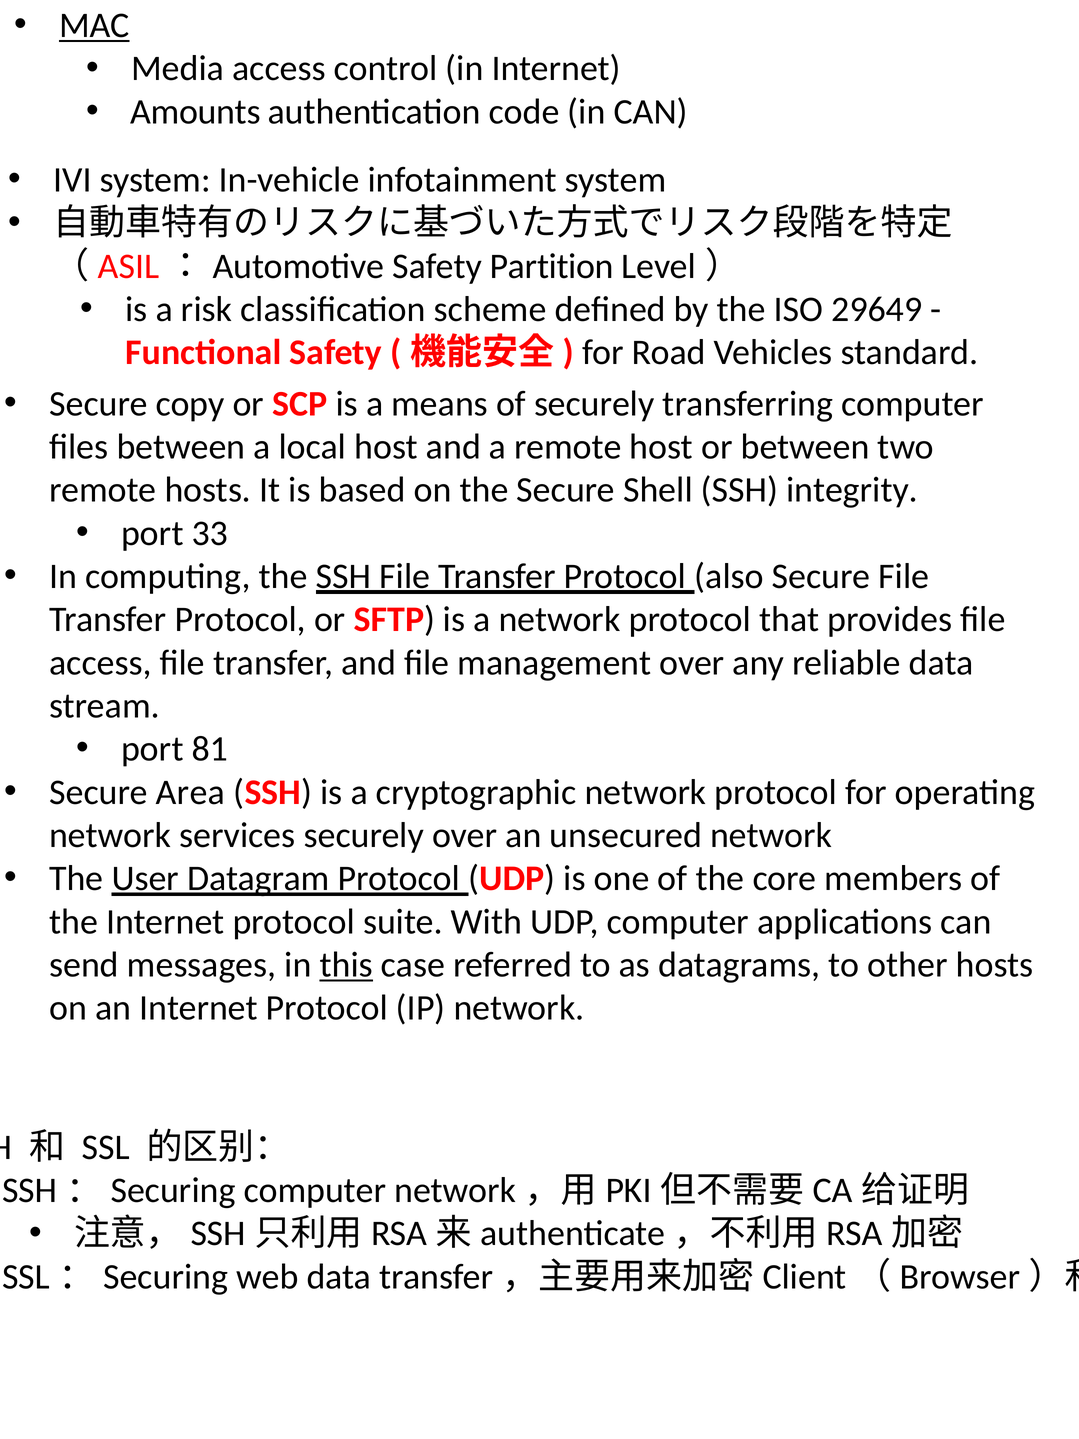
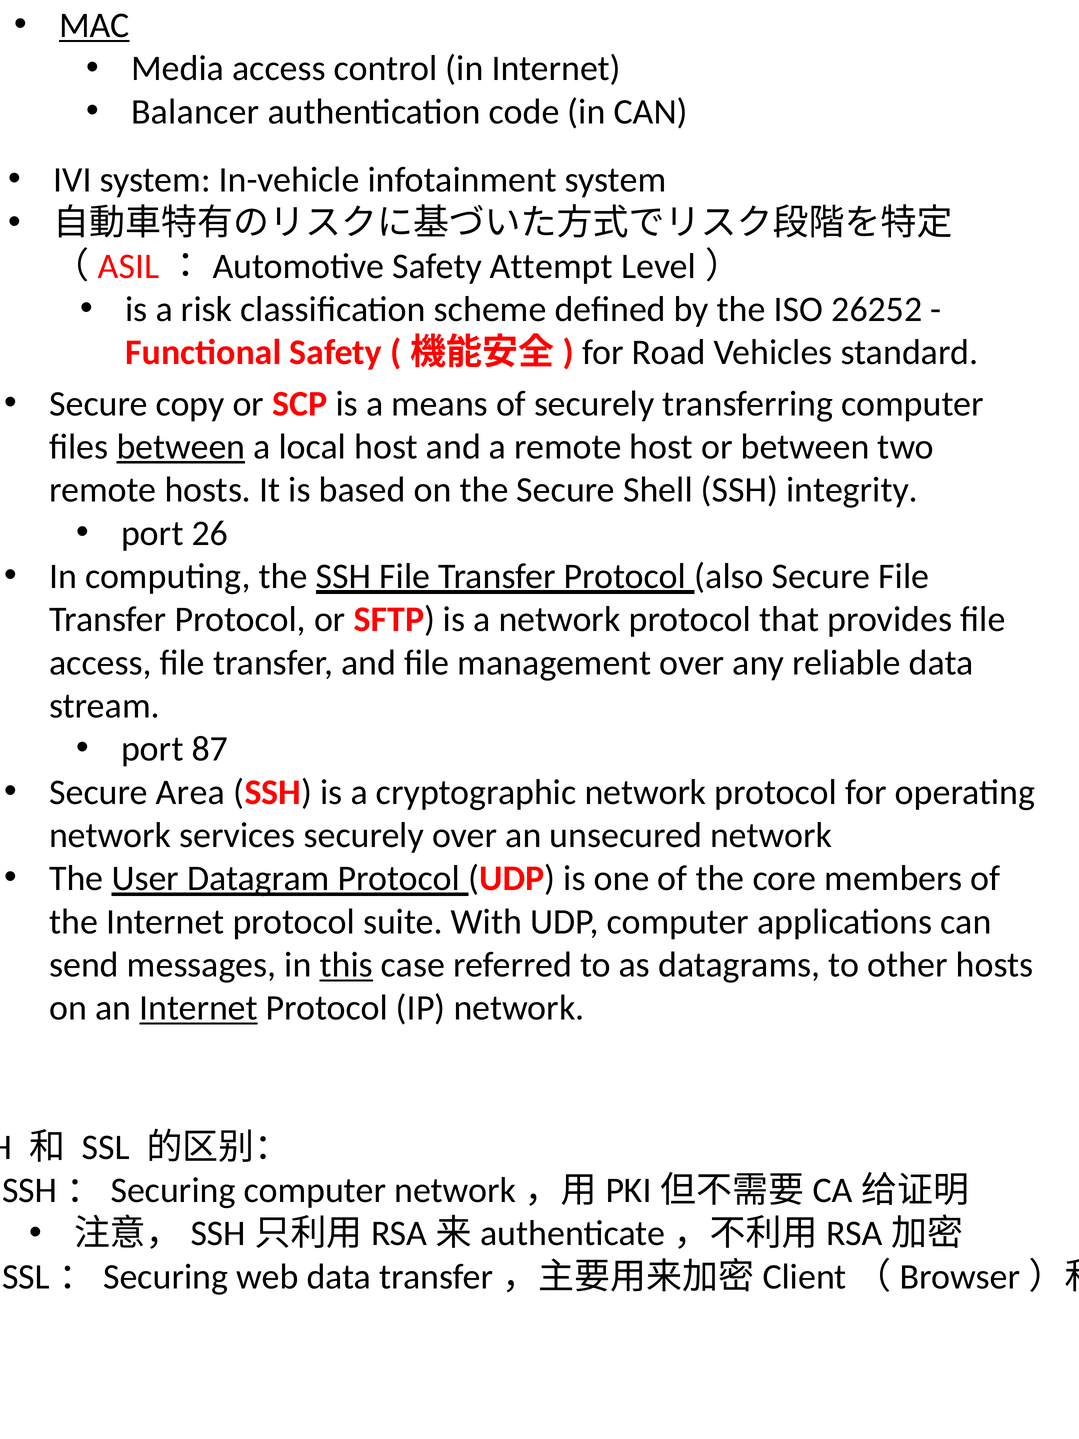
Amounts: Amounts -> Balancer (195, 112)
Partition: Partition -> Attempt (551, 266)
29649: 29649 -> 26252 (877, 309)
between underline: none -> present (181, 447)
33: 33 -> 26 (210, 533)
81: 81 -> 87 (210, 749)
Internet underline: none -> present (199, 1008)
